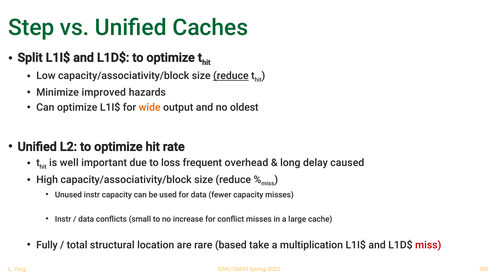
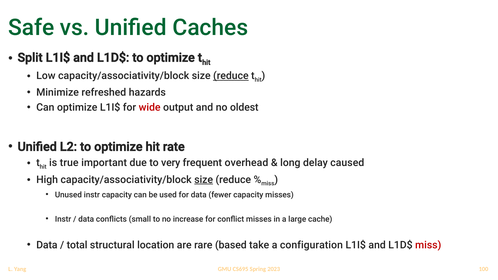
Step: Step -> Safe (31, 28)
improved: improved -> refreshed (104, 93)
wide colour: orange -> red (150, 108)
well: well -> true (69, 163)
loss: loss -> very (171, 163)
size underline: none -> present (204, 180)
Fully: Fully -> Data (47, 245)
multiplication: multiplication -> configuration (311, 245)
